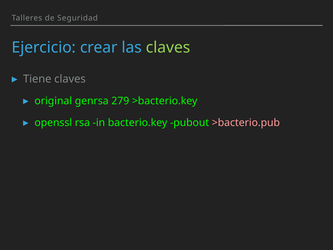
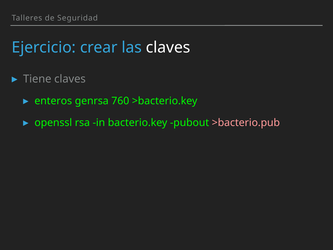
claves colour: light green -> white (168, 47)
original: original -> enteros (53, 101)
279: 279 -> 760 (120, 101)
